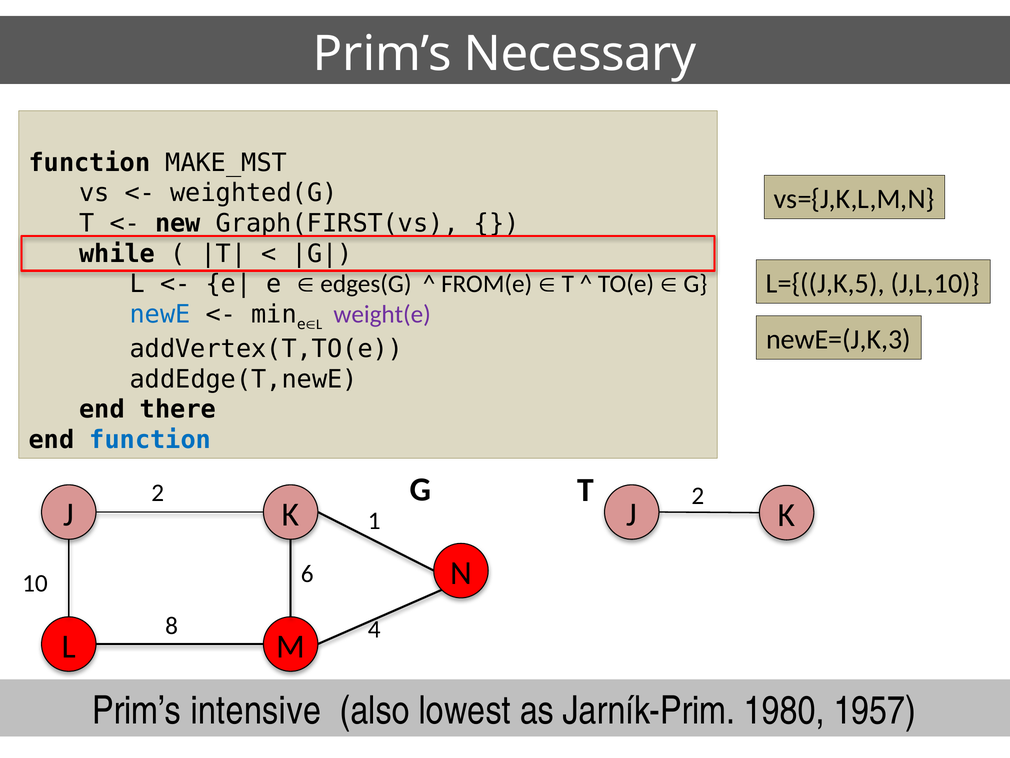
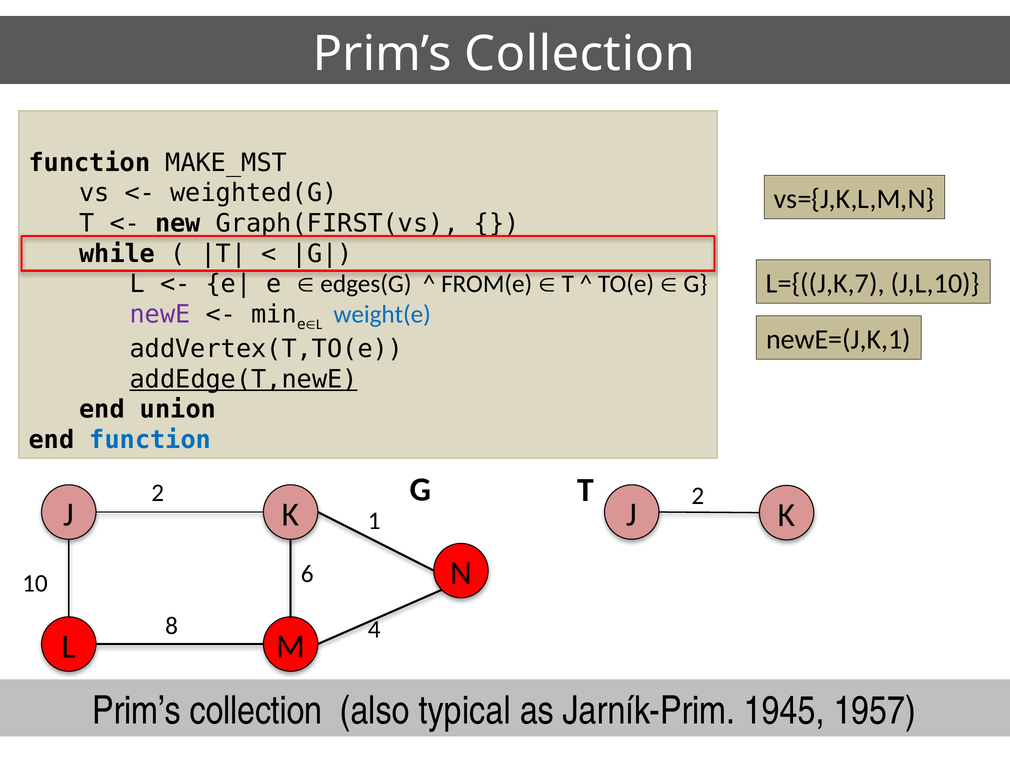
Necessary: Necessary -> Collection (580, 54)
L={((J,K,5: L={((J,K,5 -> L={((J,K,7 (825, 283)
newE colour: blue -> purple (160, 314)
weight(e colour: purple -> blue (382, 314)
newE=(J,K,3: newE=(J,K,3 -> newE=(J,K,1 (839, 339)
addEdge(T,newE underline: none -> present (244, 379)
there: there -> union (178, 409)
intensive: intensive -> collection (256, 710)
lowest: lowest -> typical (465, 710)
1980: 1980 -> 1945 (784, 710)
